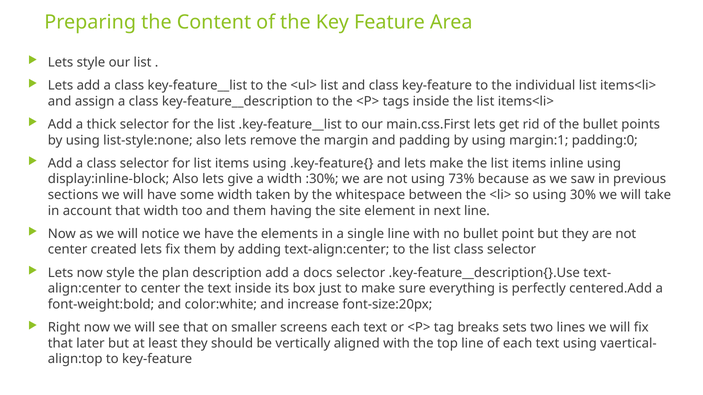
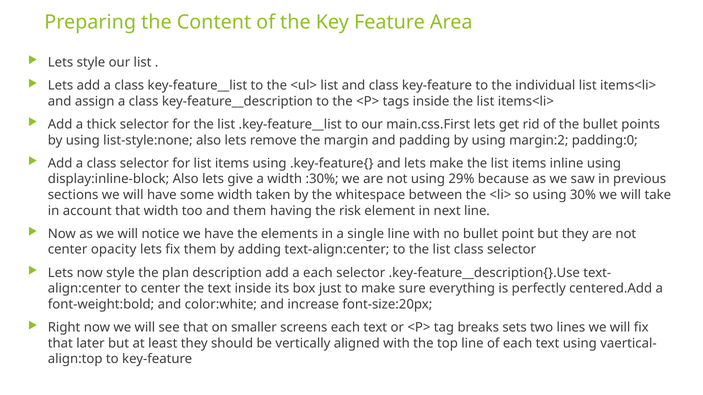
margin:1: margin:1 -> margin:2 (539, 140)
73%: 73% -> 29% (461, 179)
site: site -> risk (350, 211)
created: created -> opacity (114, 250)
a docs: docs -> each (318, 273)
